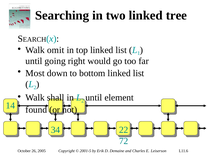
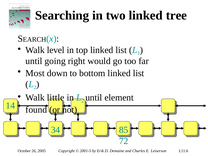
omit: omit -> level (56, 50)
shall: shall -> little (56, 98)
22: 22 -> 85 (124, 130)
